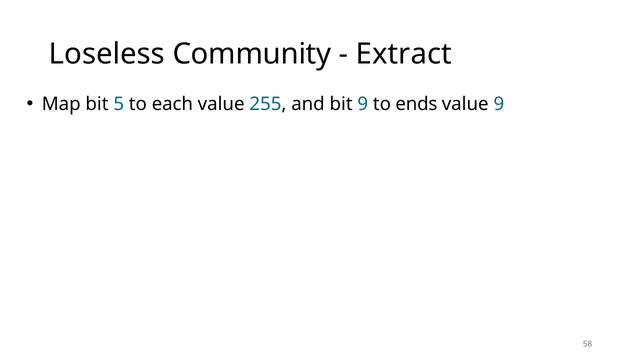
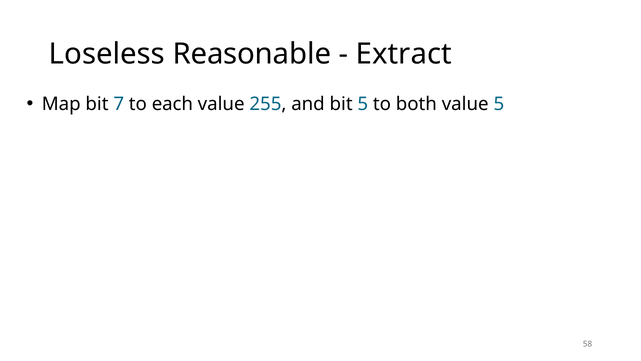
Community: Community -> Reasonable (252, 54)
5: 5 -> 7 (119, 104)
bit 9: 9 -> 5 (363, 104)
ends: ends -> both (416, 104)
value 9: 9 -> 5 (499, 104)
